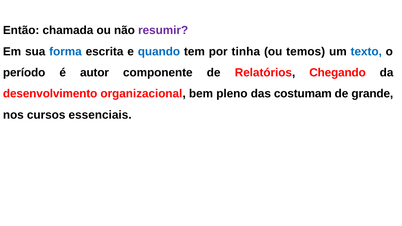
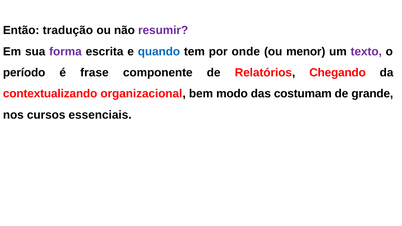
chamada: chamada -> tradução (68, 30)
forma colour: blue -> purple (65, 52)
tinha: tinha -> onde (246, 52)
temos: temos -> menor (306, 52)
texto colour: blue -> purple (366, 52)
autor: autor -> frase (94, 73)
desenvolvimento: desenvolvimento -> contextualizando (50, 94)
pleno: pleno -> modo (232, 94)
